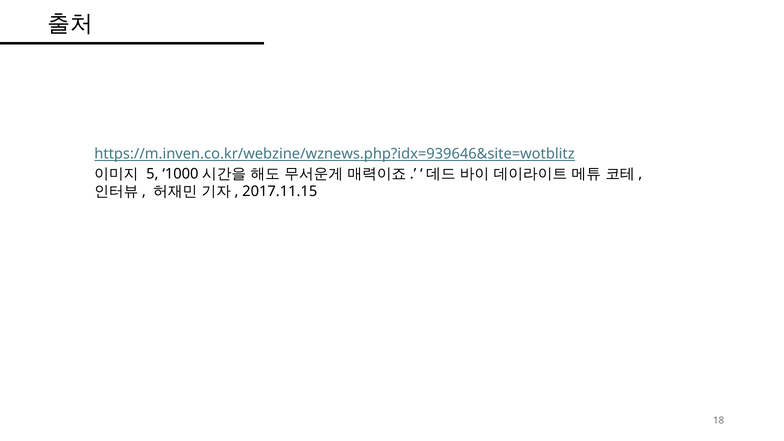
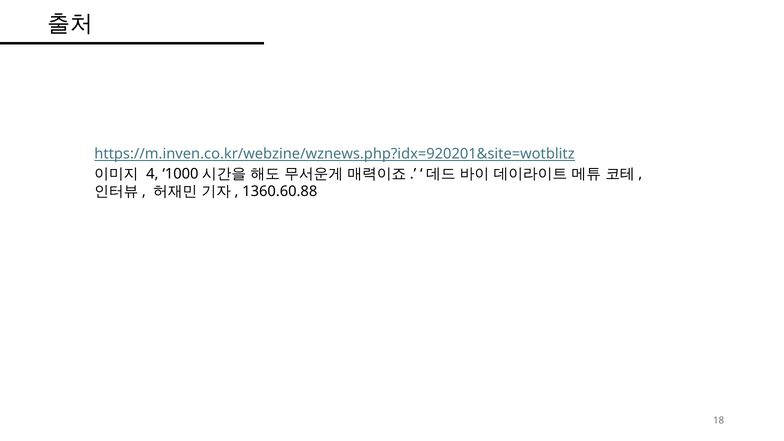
https://m.inven.co.kr/webzine/wznews.php?idx=939646&site=wotblitz: https://m.inven.co.kr/webzine/wznews.php?idx=939646&site=wotblitz -> https://m.inven.co.kr/webzine/wznews.php?idx=920201&site=wotblitz (335, 154)
5: 5 -> 4 (152, 174)
2017.11.15: 2017.11.15 -> 1360.60.88 (280, 192)
